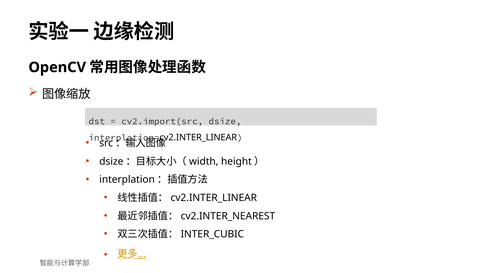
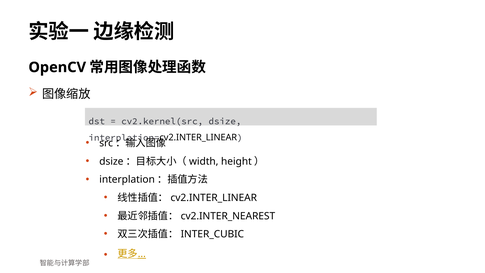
cv2.import(src: cv2.import(src -> cv2.kernel(src (162, 121)
